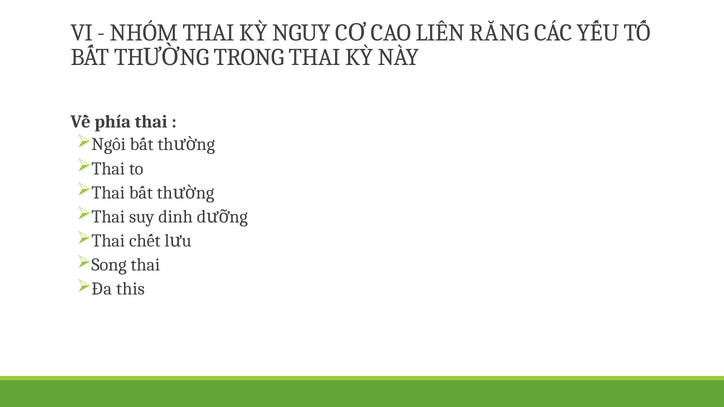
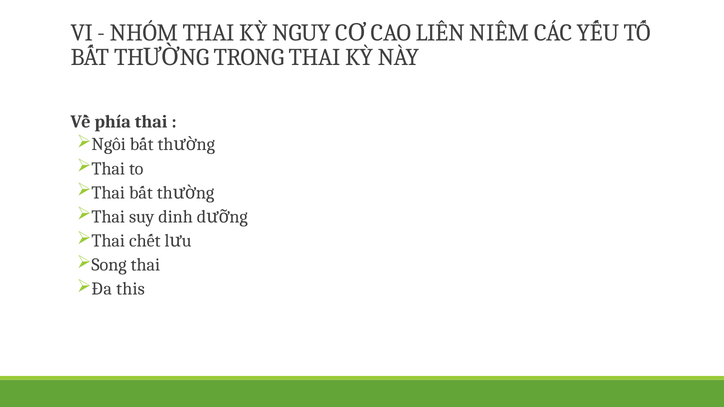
RĂNG: RĂNG -> NIÊM (499, 33)
